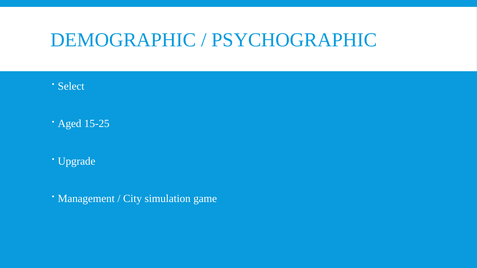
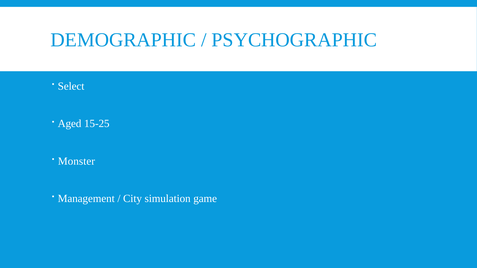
Upgrade: Upgrade -> Monster (77, 161)
